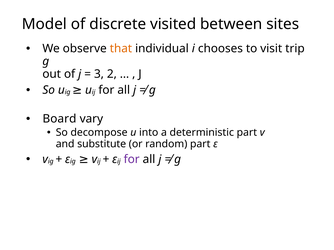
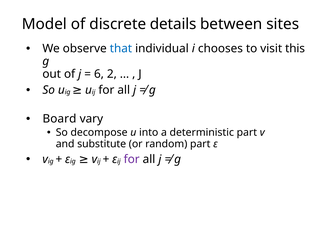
visited: visited -> details (173, 24)
that colour: orange -> blue (121, 49)
trip: trip -> this (295, 49)
3: 3 -> 6 (99, 74)
